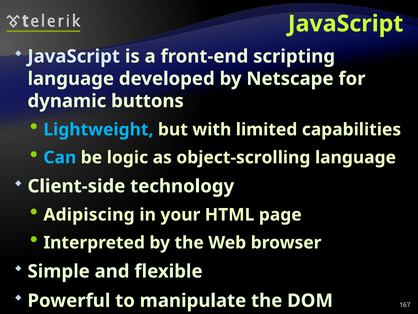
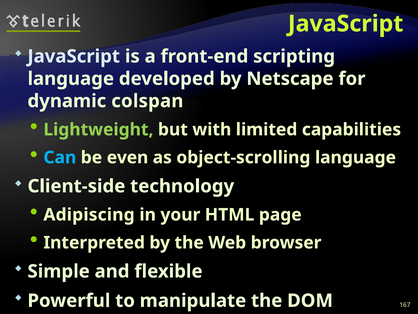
buttons: buttons -> colspan (147, 101)
Lightweight colour: light blue -> light green (98, 129)
logic: logic -> even (128, 157)
